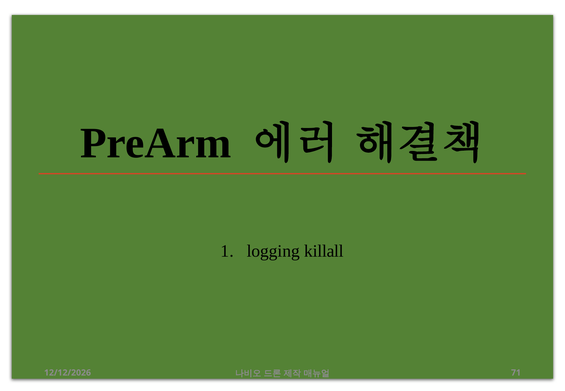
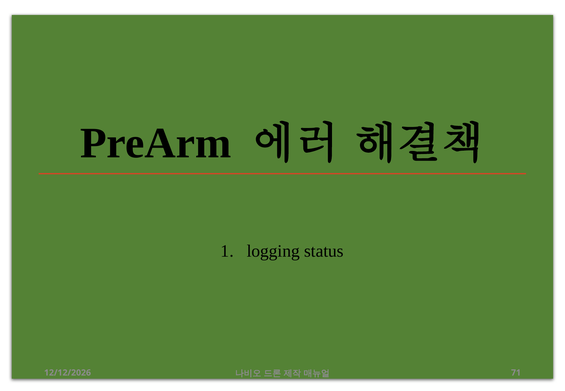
killall: killall -> status (324, 251)
